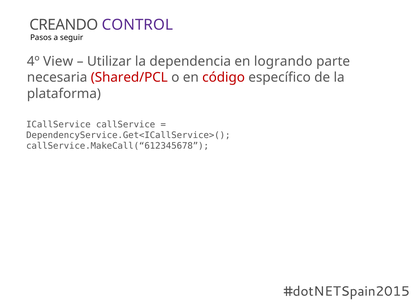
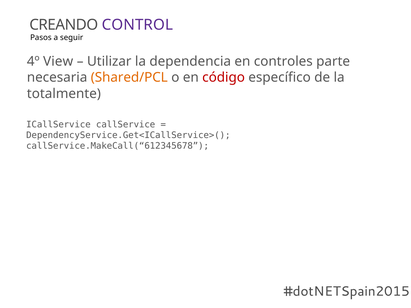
logrando: logrando -> controles (283, 61)
Shared/PCL colour: red -> orange (129, 78)
plataforma: plataforma -> totalmente (64, 94)
